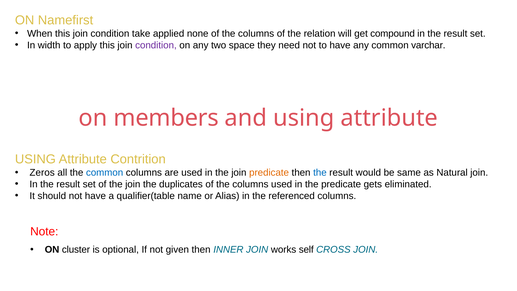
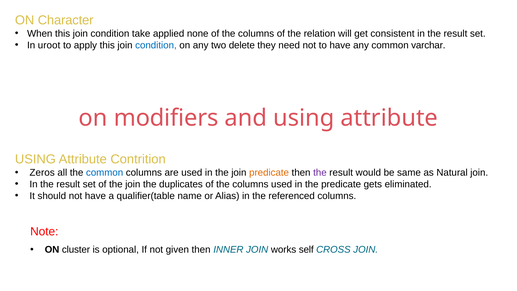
Namefirst: Namefirst -> Character (66, 20)
compound: compound -> consistent (392, 34)
width: width -> uroot (49, 45)
condition colour: purple -> blue (156, 45)
space: space -> delete (242, 45)
members: members -> modifiers (166, 118)
the colour: blue -> purple (320, 173)
